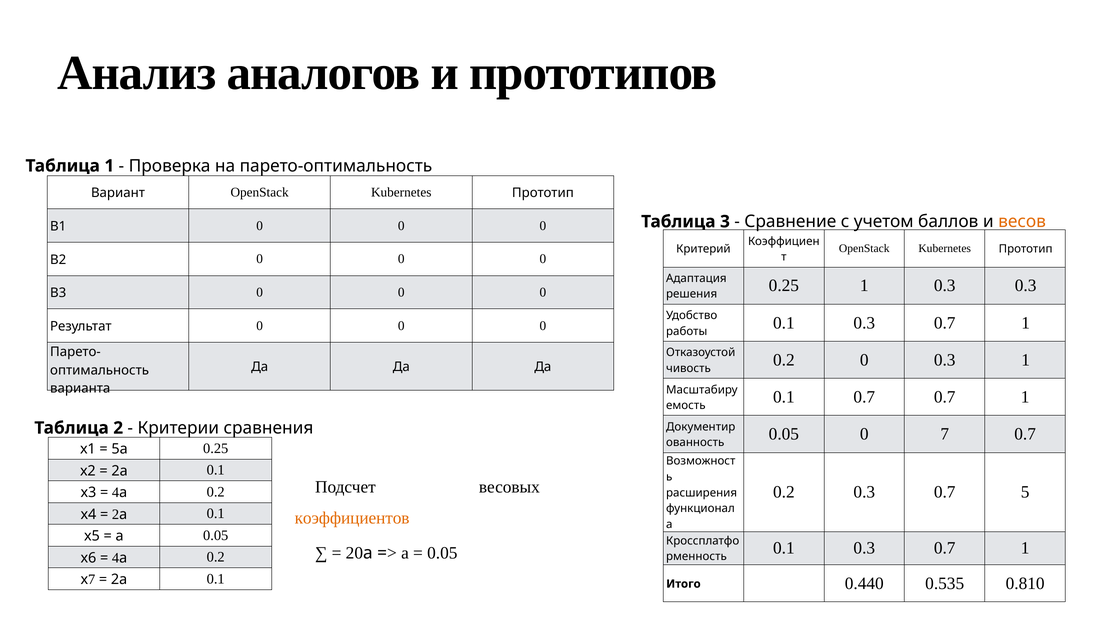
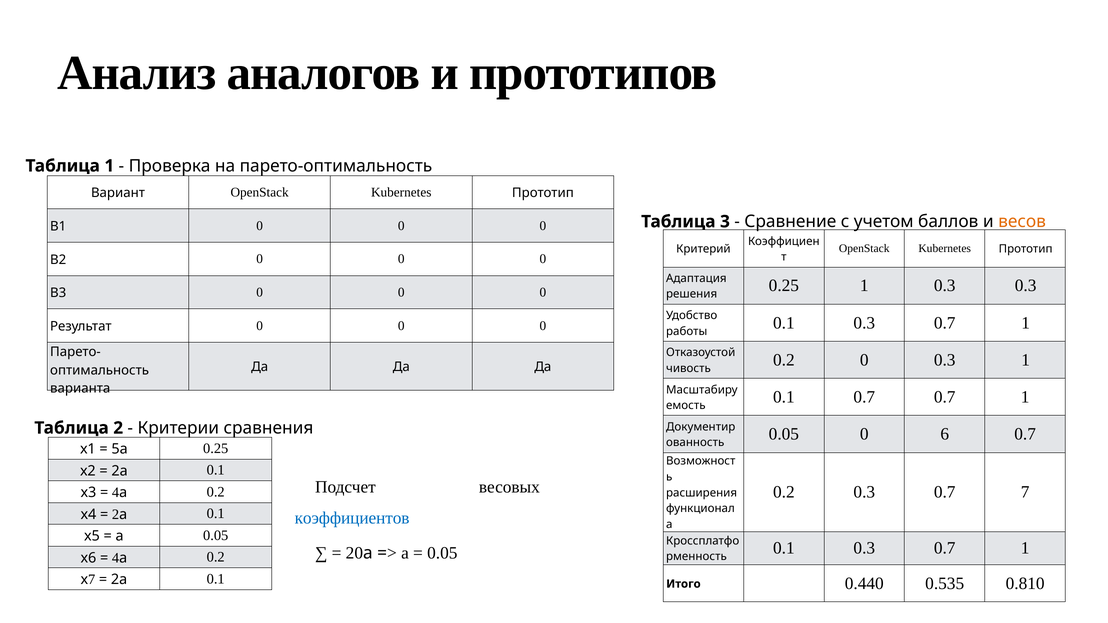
0 7: 7 -> 6 (945, 434)
0.7 5: 5 -> 7 (1025, 492)
коэффициентов colour: orange -> blue (352, 518)
